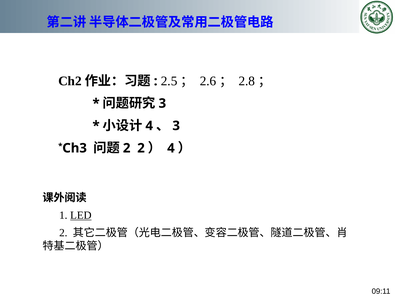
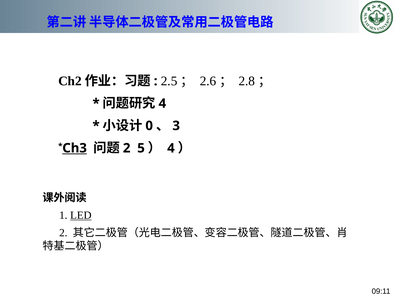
3: 3 -> 4 (162, 103)
4: 4 -> 0 (149, 126)
Ch3 underline: none -> present (75, 148)
2 2: 2 -> 5 (141, 148)
